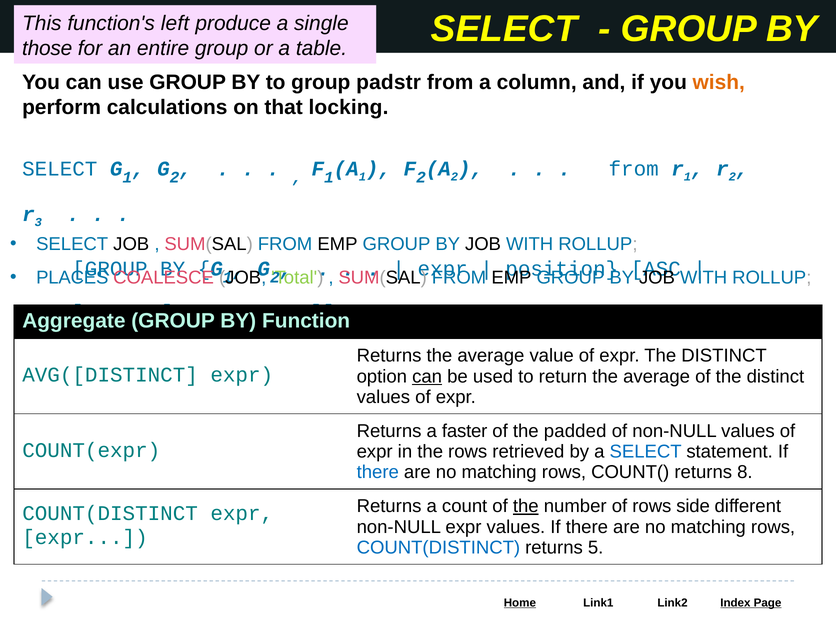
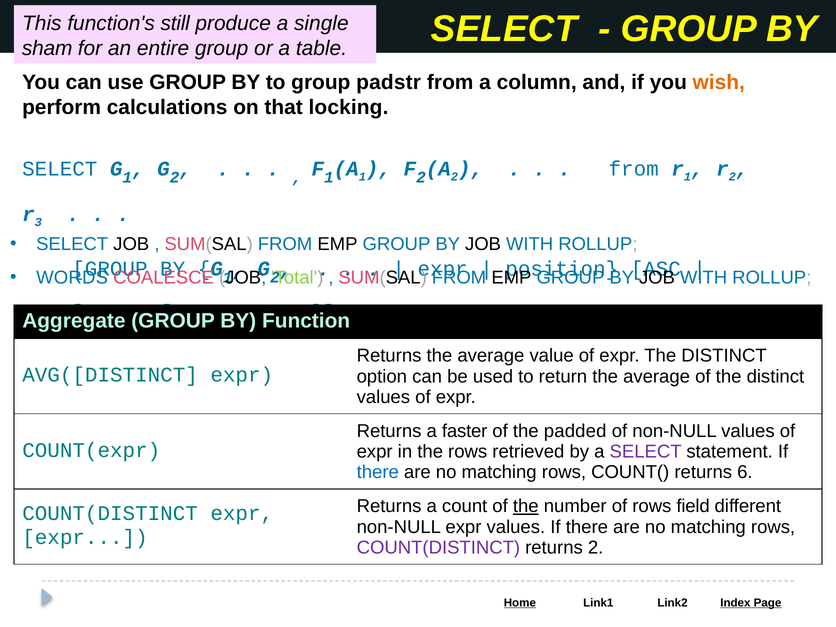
left: left -> still (175, 23)
those: those -> sham (47, 48)
PLACES: PLACES -> WORDS (72, 278)
can underline: present -> none (427, 376)
SELECT colour: blue -> purple (646, 452)
8: 8 -> 6 (745, 472)
side: side -> field (693, 506)
COUNT(DISTINCT colour: blue -> purple (438, 548)
returns 5: 5 -> 2 (596, 548)
